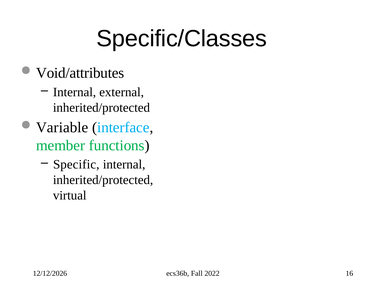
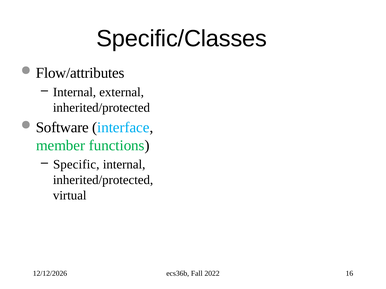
Void/attributes: Void/attributes -> Flow/attributes (80, 73)
Variable: Variable -> Software (62, 128)
